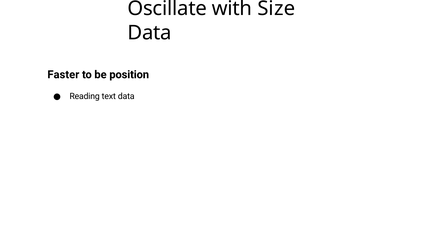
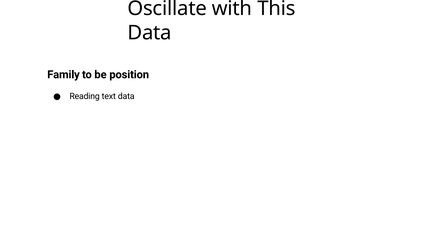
Size: Size -> This (276, 9)
Faster: Faster -> Family (63, 75)
